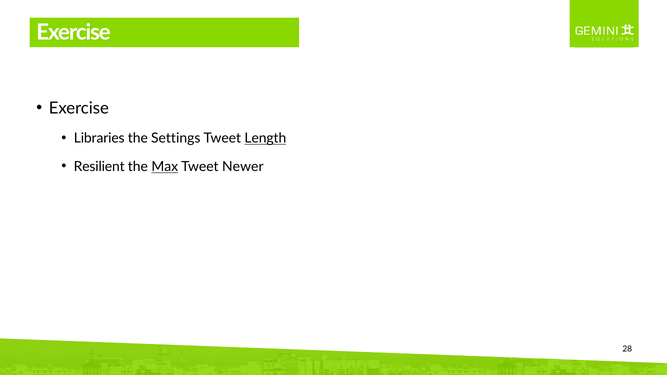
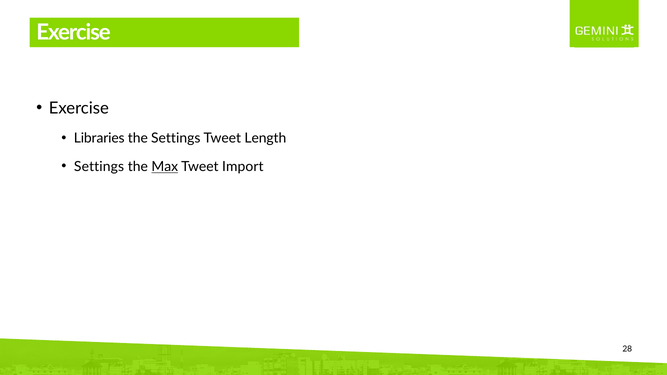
Length underline: present -> none (265, 138)
Resilient: Resilient -> Settings (99, 167)
Newer: Newer -> Import (243, 167)
